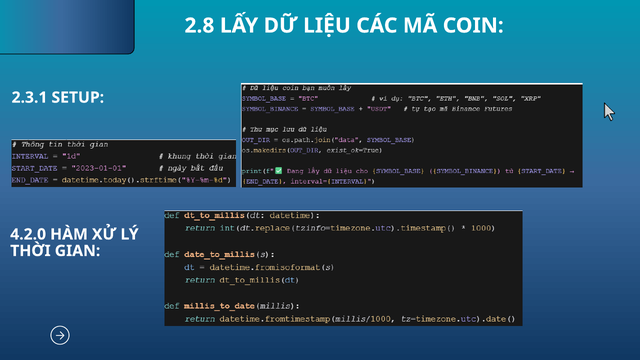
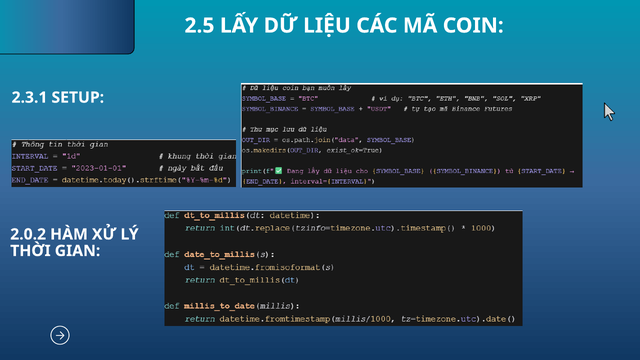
2.8: 2.8 -> 2.5 (199, 26)
4.2.0: 4.2.0 -> 2.0.2 (28, 234)
